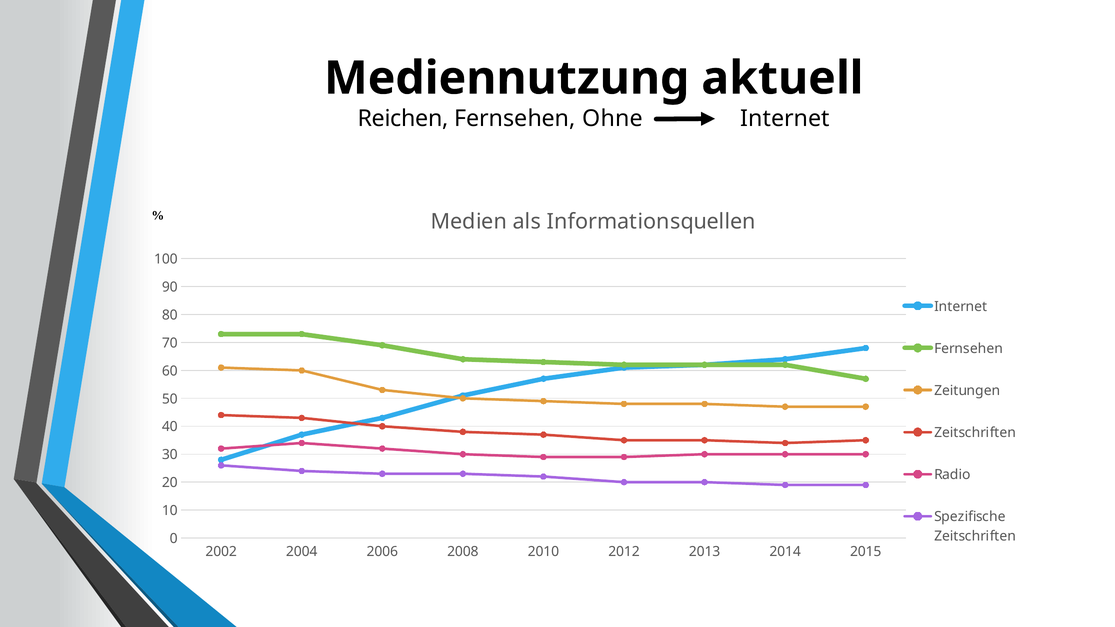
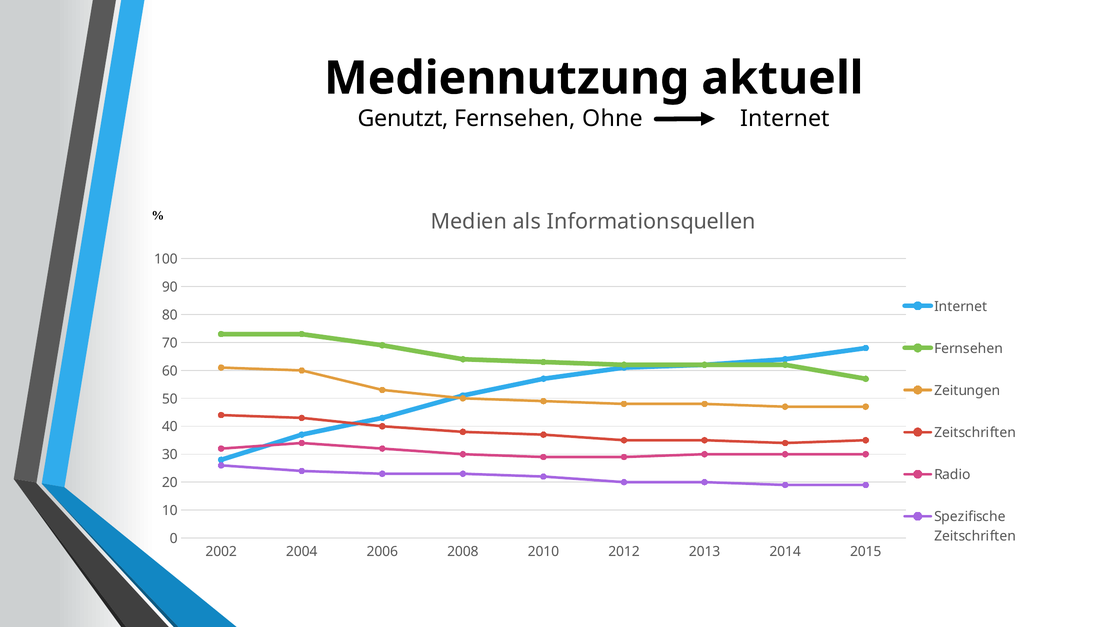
Reichen: Reichen -> Genutzt (403, 119)
